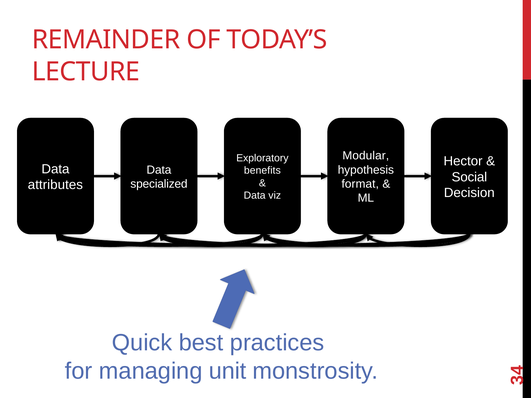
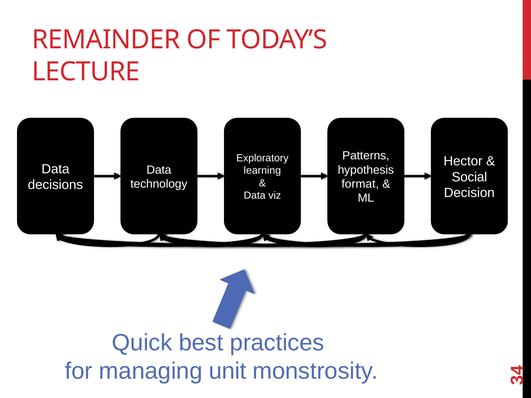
Modular: Modular -> Patterns (366, 156)
benefits: benefits -> learning (262, 171)
specialized: specialized -> technology (159, 184)
attributes: attributes -> decisions (55, 185)
